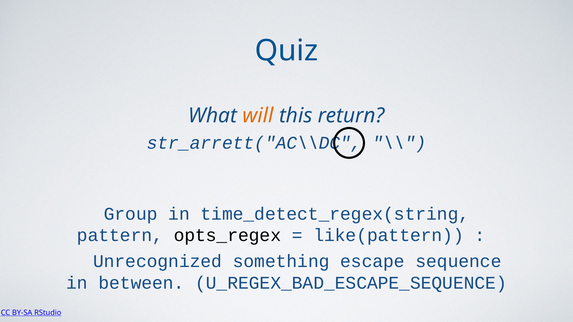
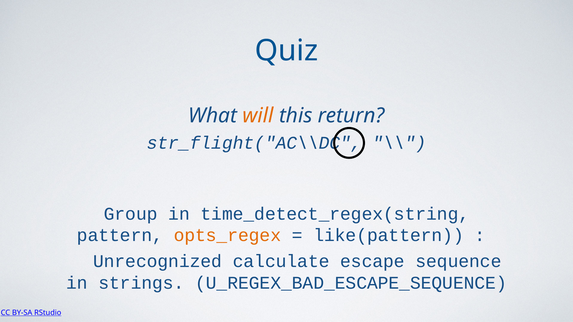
str_arrett("AC\\DC: str_arrett("AC\\DC -> str_flight("AC\\DC (254, 143)
opts_regex colour: black -> orange (227, 236)
something: something -> calculate (281, 262)
between: between -> strings (141, 283)
